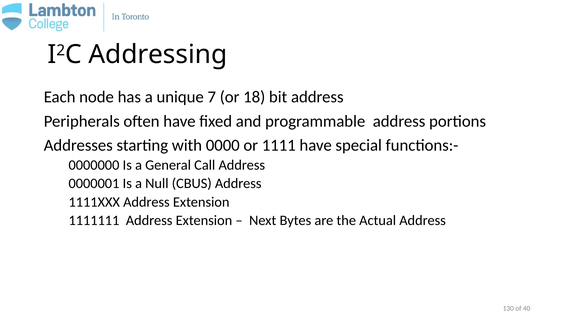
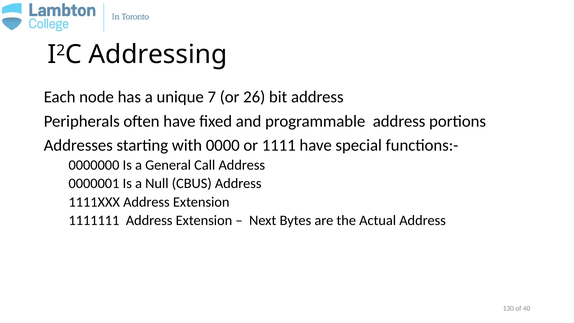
18: 18 -> 26 (254, 97)
